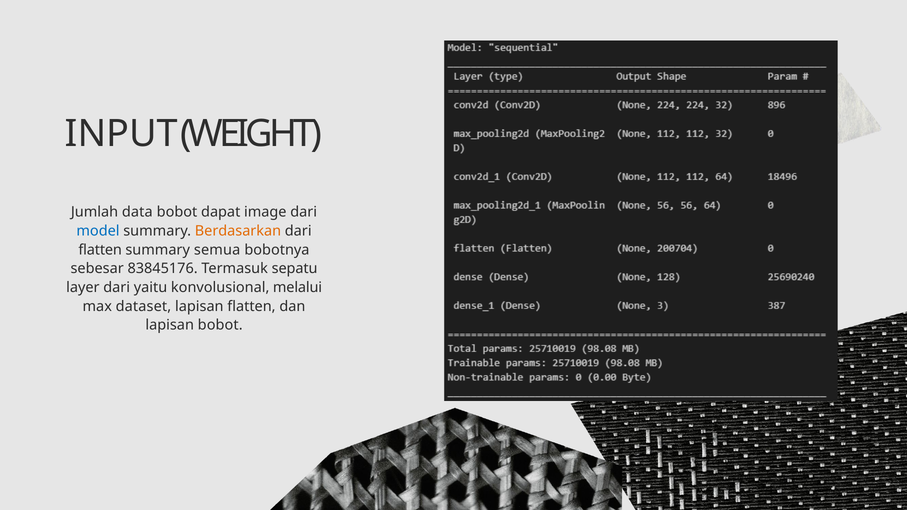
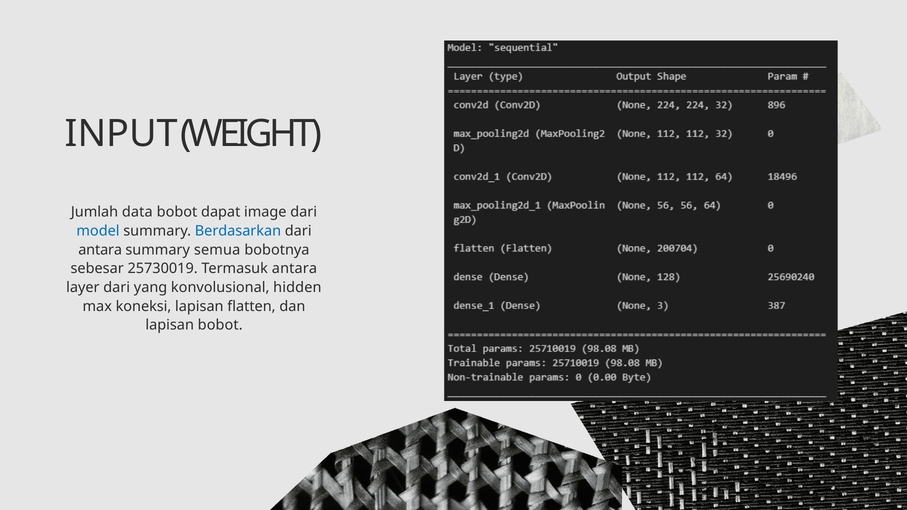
Berdasarkan colour: orange -> blue (238, 231)
flatten: flatten -> antara (100, 250)
83845176: 83845176 -> 25730019 (163, 269)
Termasuk sepatu: sepatu -> antara (294, 269)
yaitu: yaitu -> yang (151, 288)
melalui: melalui -> hidden (297, 288)
dataset: dataset -> koneksi (143, 306)
